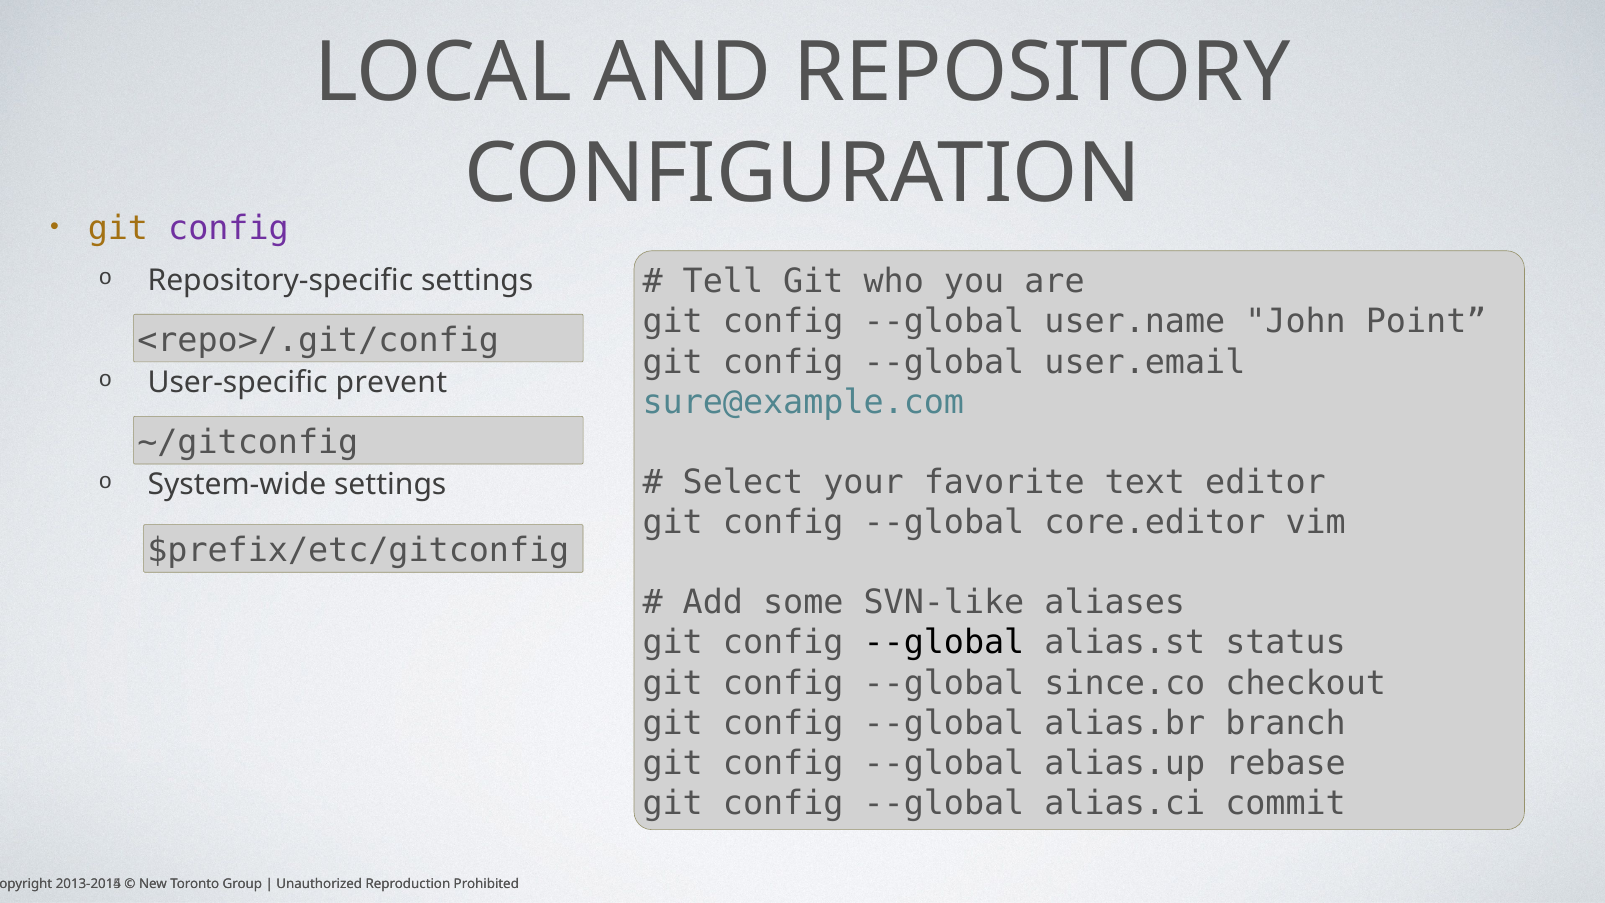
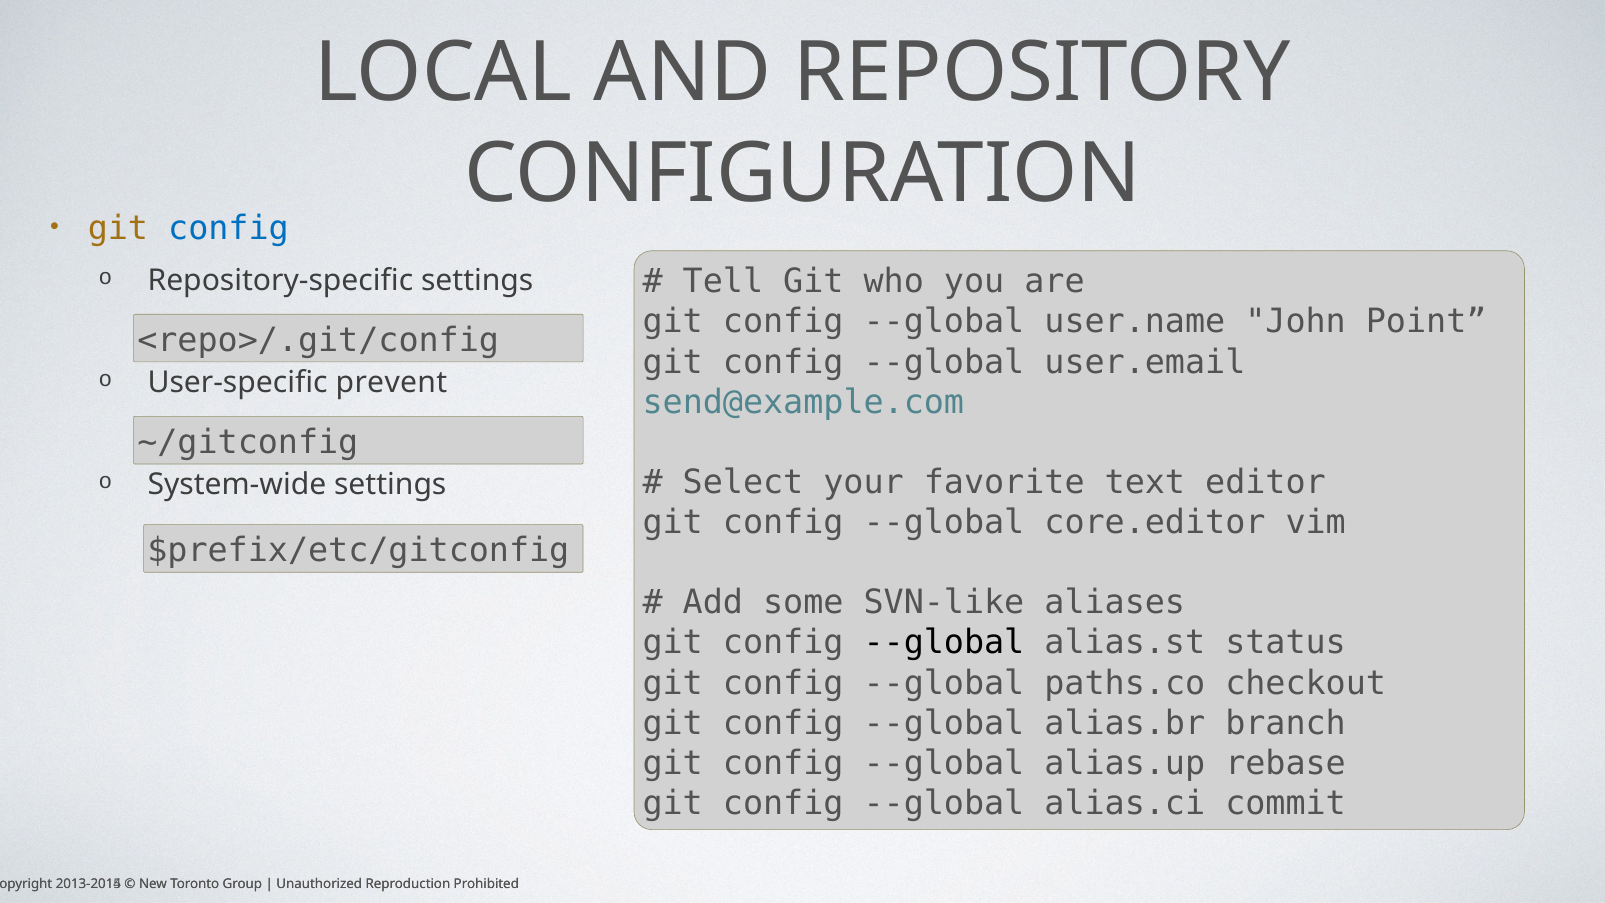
config colour: purple -> blue (228, 228)
sure@example.com: sure@example.com -> send@example.com (803, 402)
since.co: since.co -> paths.co (1125, 683)
